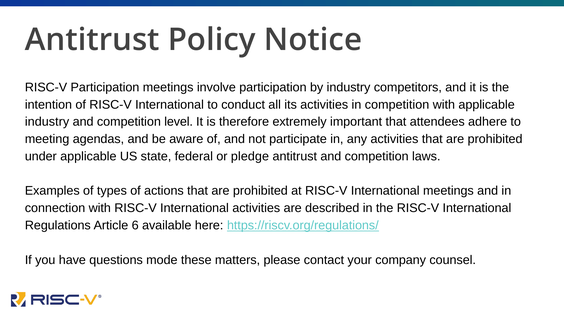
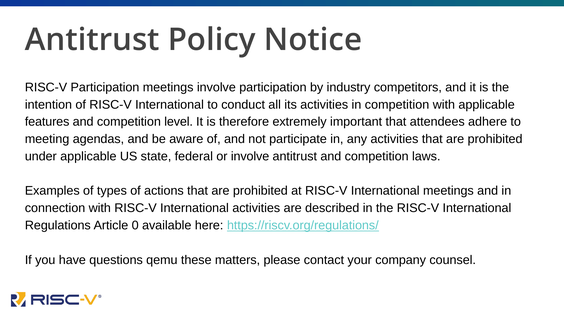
industry: industry -> features (47, 122)
or pledge: pledge -> involve (250, 156)
6: 6 -> 0 (135, 226)
mode: mode -> qemu (162, 260)
